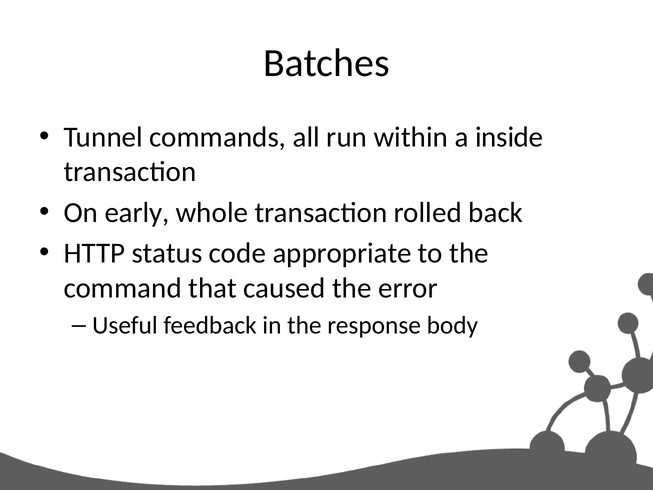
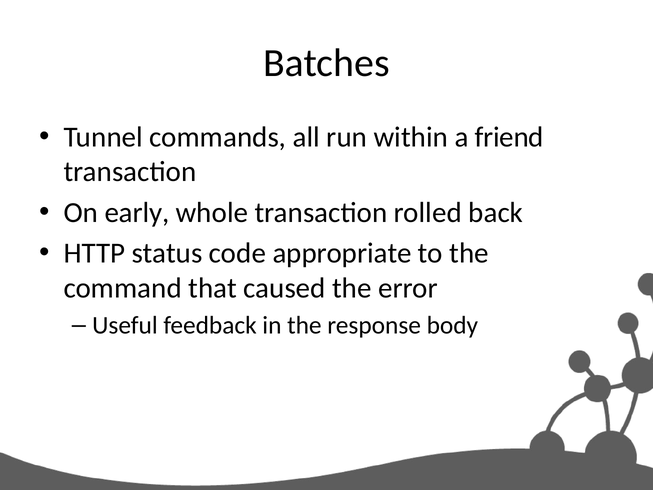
inside: inside -> friend (509, 137)
